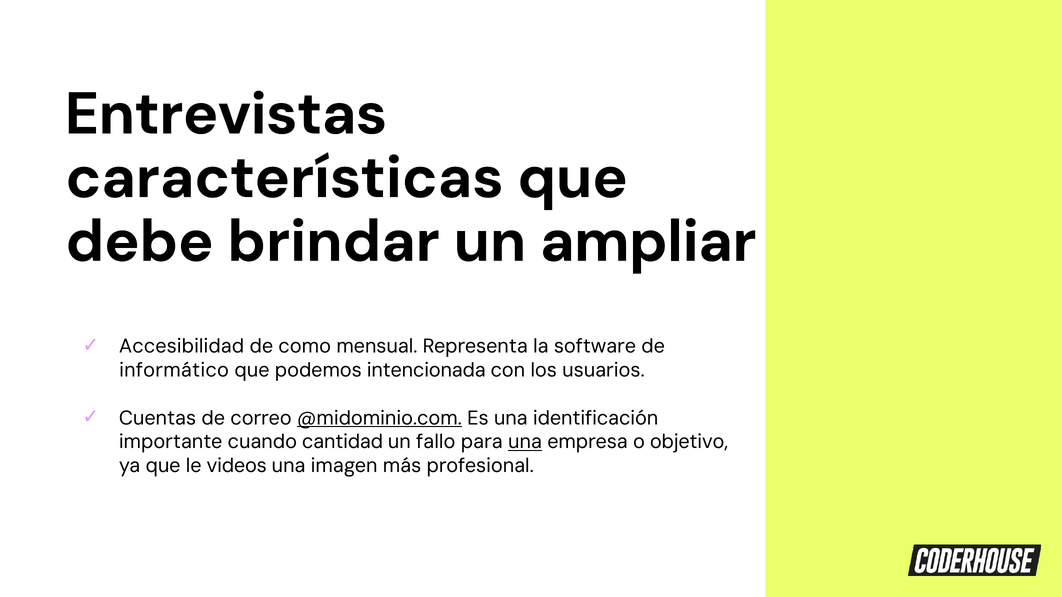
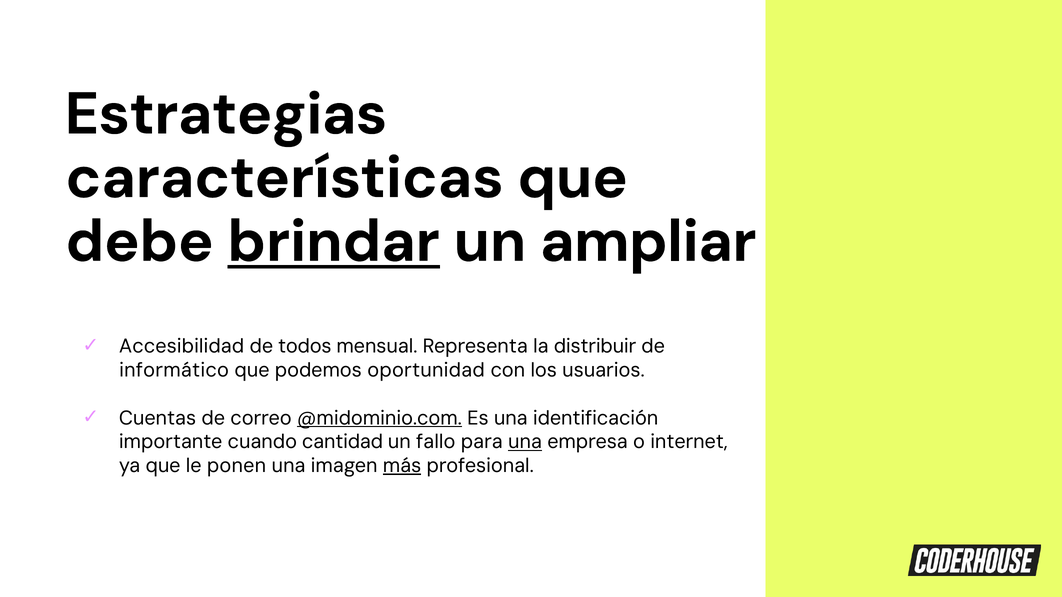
Entrevistas: Entrevistas -> Estrategias (226, 114)
brindar underline: none -> present (334, 241)
como: como -> todos (305, 347)
software: software -> distribuir (595, 347)
intencionada: intencionada -> oportunidad (426, 370)
objetivo: objetivo -> internet (689, 442)
videos: videos -> ponen (237, 466)
más underline: none -> present (402, 466)
